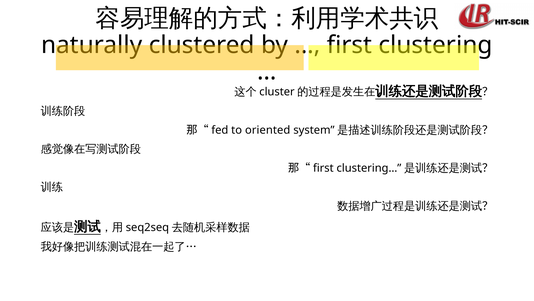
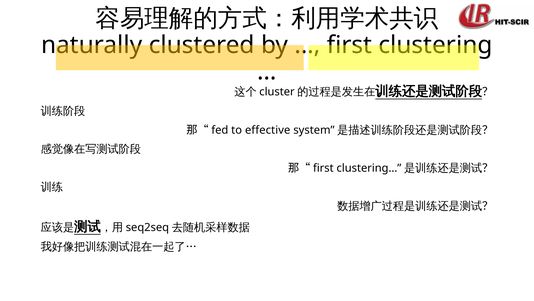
oriented: oriented -> effective (268, 130)
